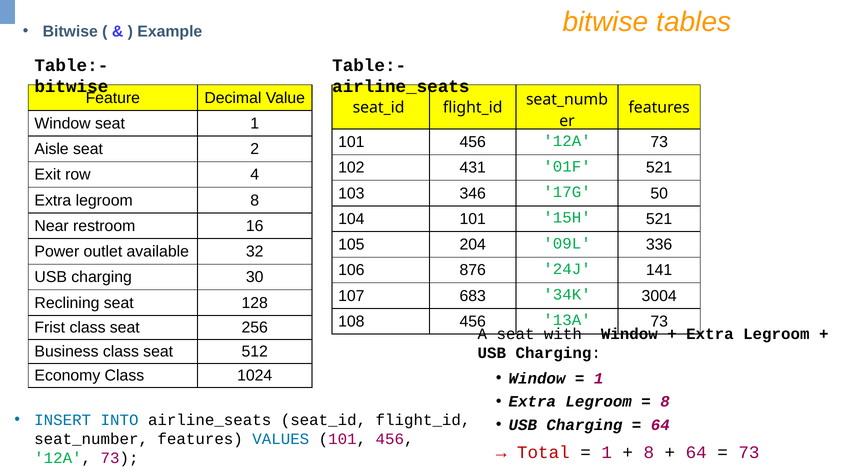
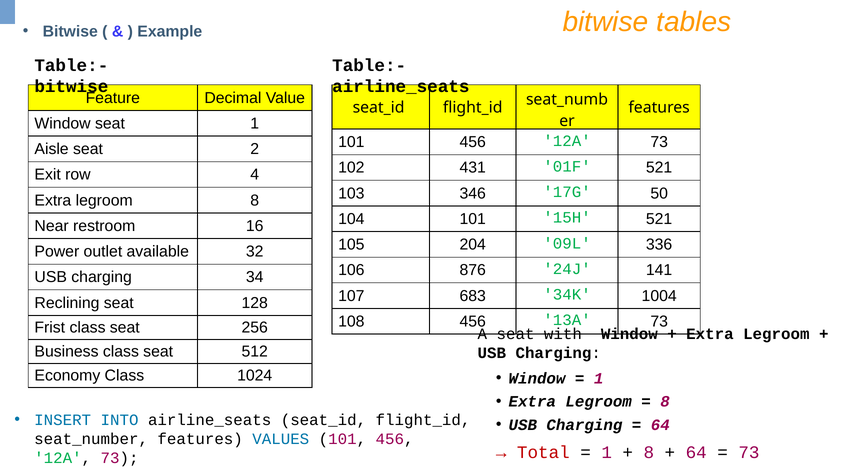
30: 30 -> 34 (255, 277)
3004: 3004 -> 1004 (659, 296)
